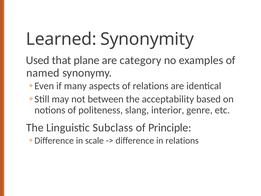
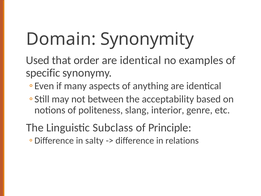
Learned: Learned -> Domain (61, 39)
plane: plane -> order (87, 60)
category: category -> identical (140, 60)
named: named -> specific (43, 73)
of relations: relations -> anything (151, 86)
scale: scale -> salty (94, 140)
